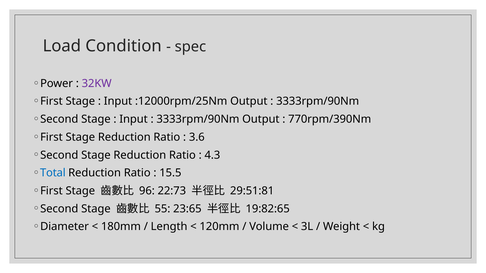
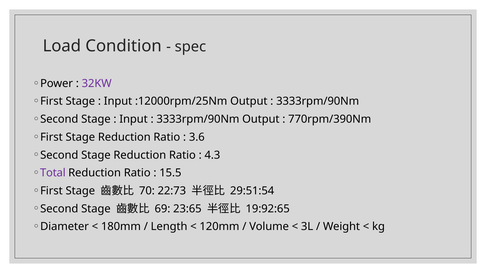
Total colour: blue -> purple (53, 173)
96: 96 -> 70 (147, 191)
29:51:81: 29:51:81 -> 29:51:54 (252, 191)
55: 55 -> 69 (162, 209)
19:82:65: 19:82:65 -> 19:92:65 (268, 209)
